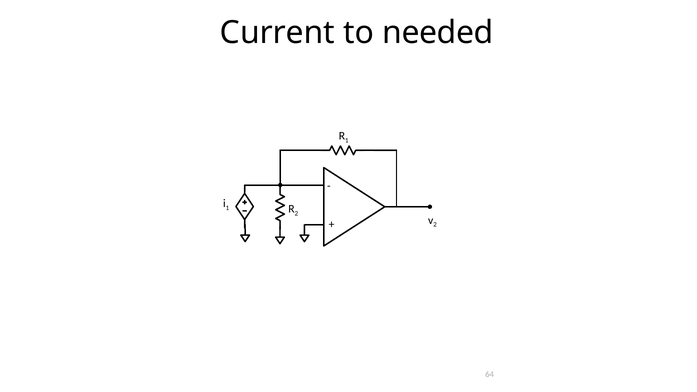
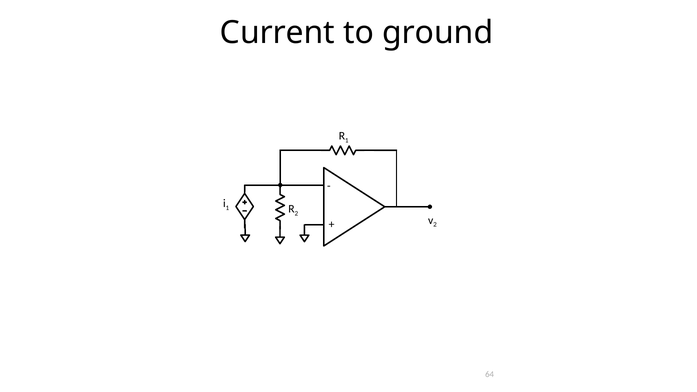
needed: needed -> ground (438, 33)
